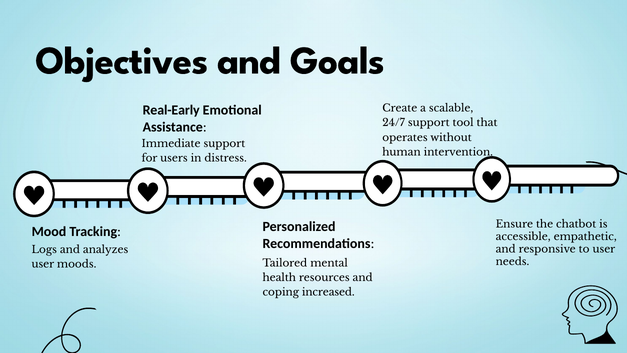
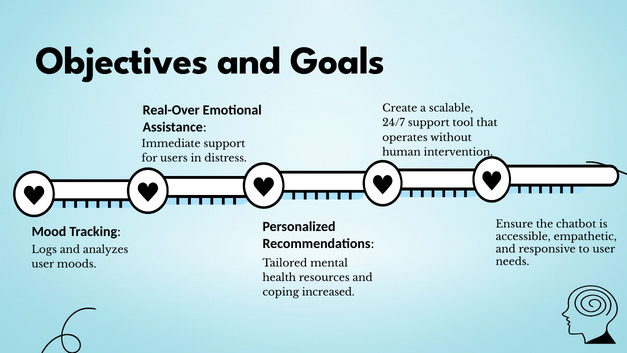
Real-Early: Real-Early -> Real-Over (171, 110)
